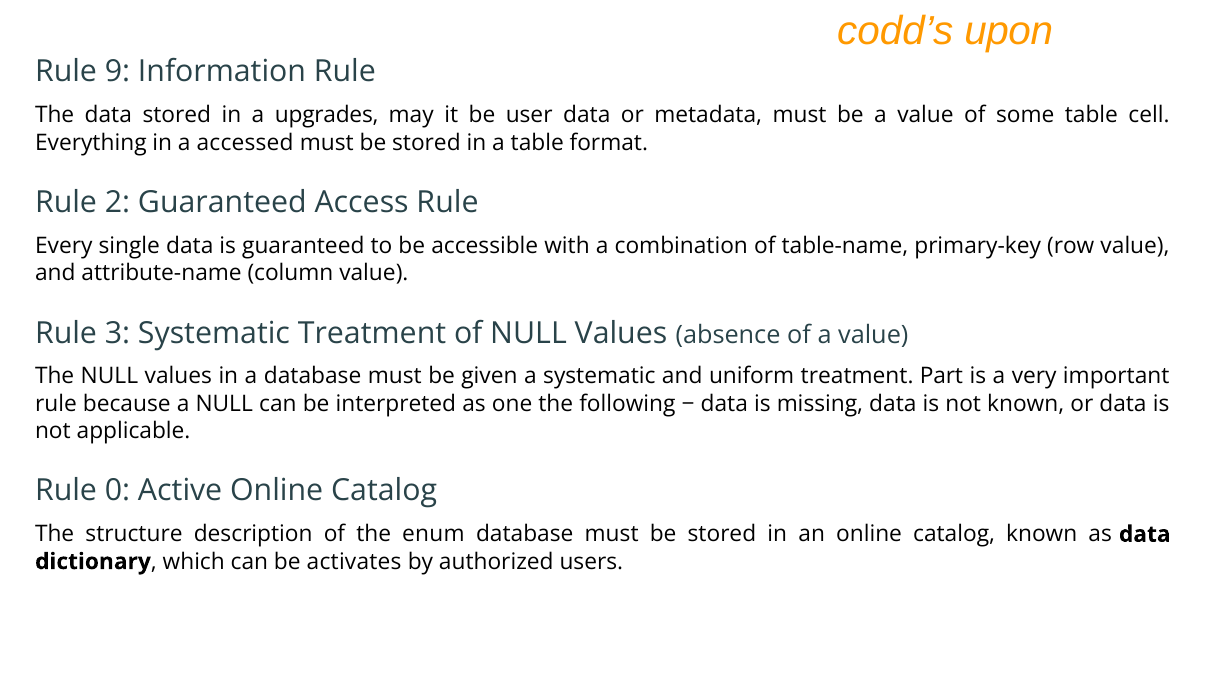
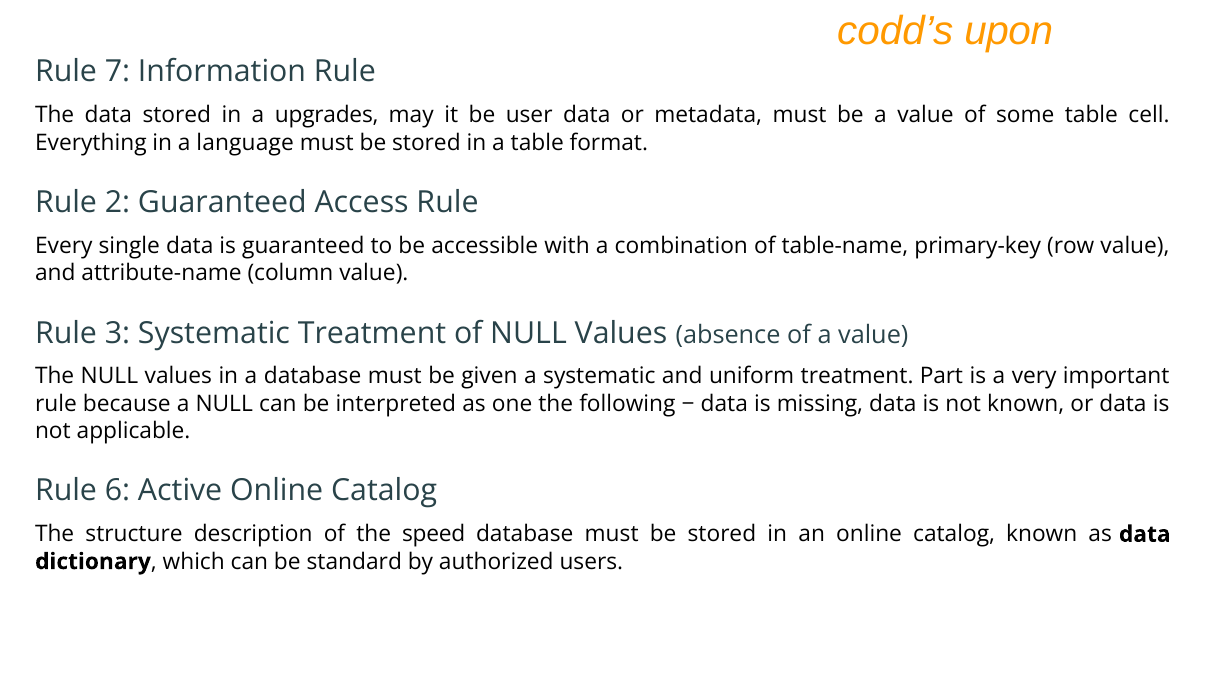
9: 9 -> 7 (117, 72)
accessed: accessed -> language (245, 143)
0: 0 -> 6 (117, 490)
enum: enum -> speed (434, 534)
activates: activates -> standard (354, 561)
